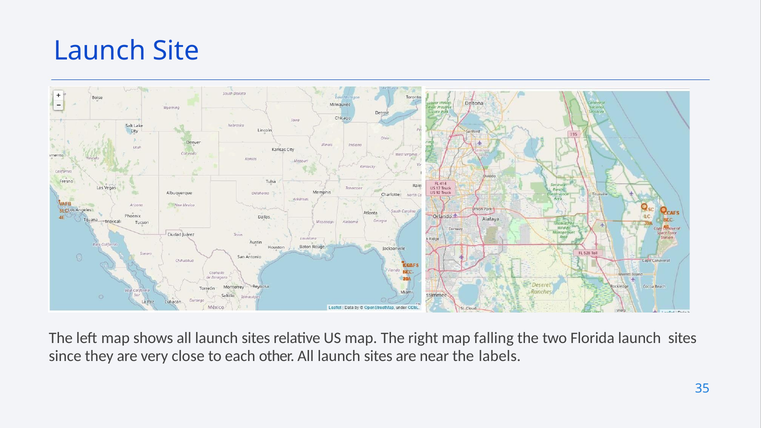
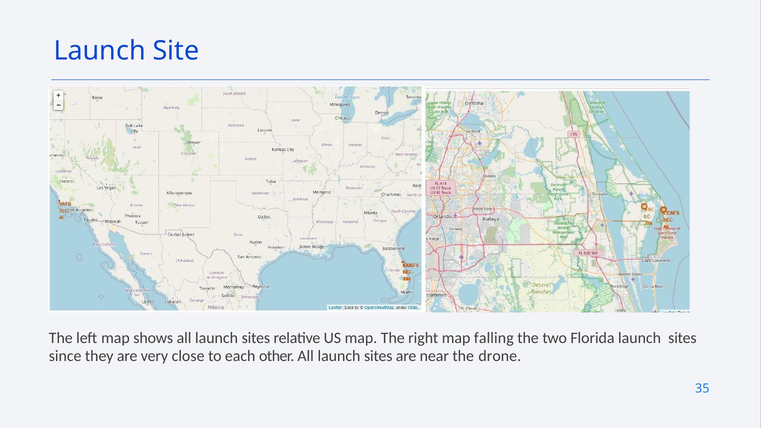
labels: labels -> drone (500, 356)
